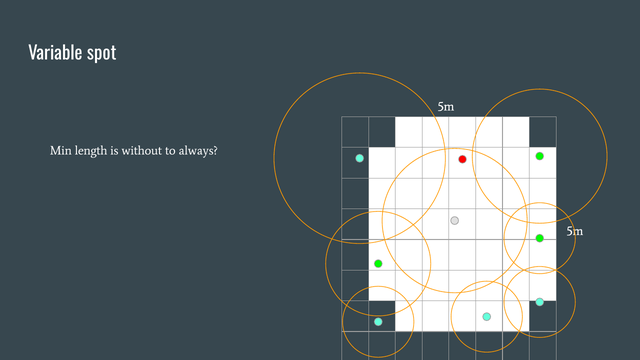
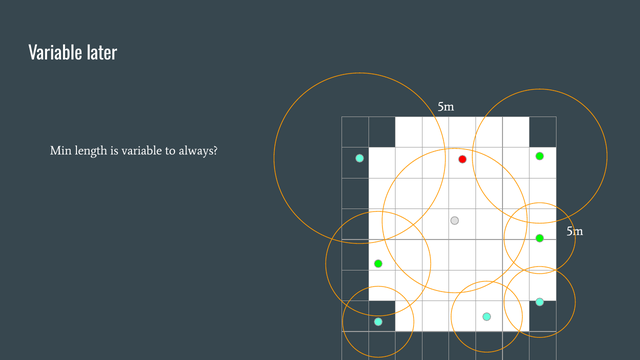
spot: spot -> later (102, 54)
is without: without -> variable (142, 151)
